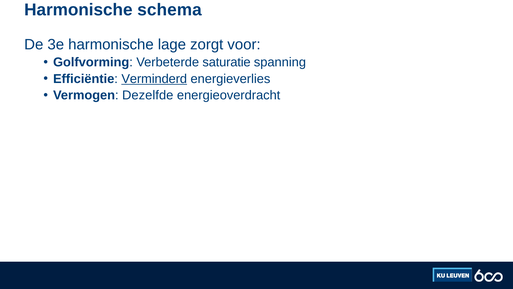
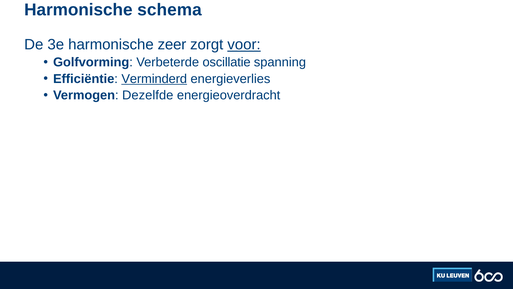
lage: lage -> zeer (172, 45)
voor underline: none -> present (244, 45)
saturatie: saturatie -> oscillatie (227, 62)
